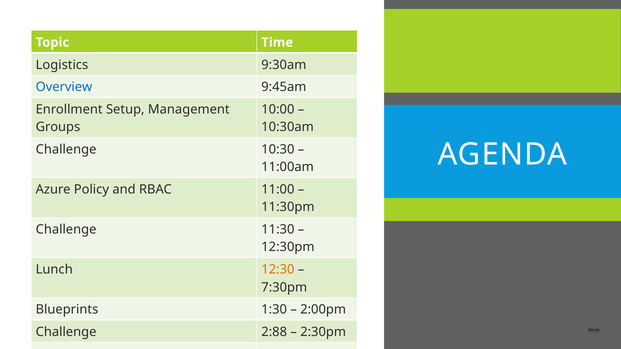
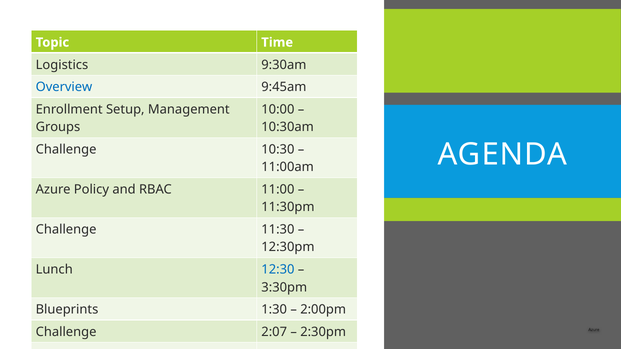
12:30 colour: orange -> blue (278, 270)
7:30pm: 7:30pm -> 3:30pm (284, 288)
2:88: 2:88 -> 2:07 (274, 332)
